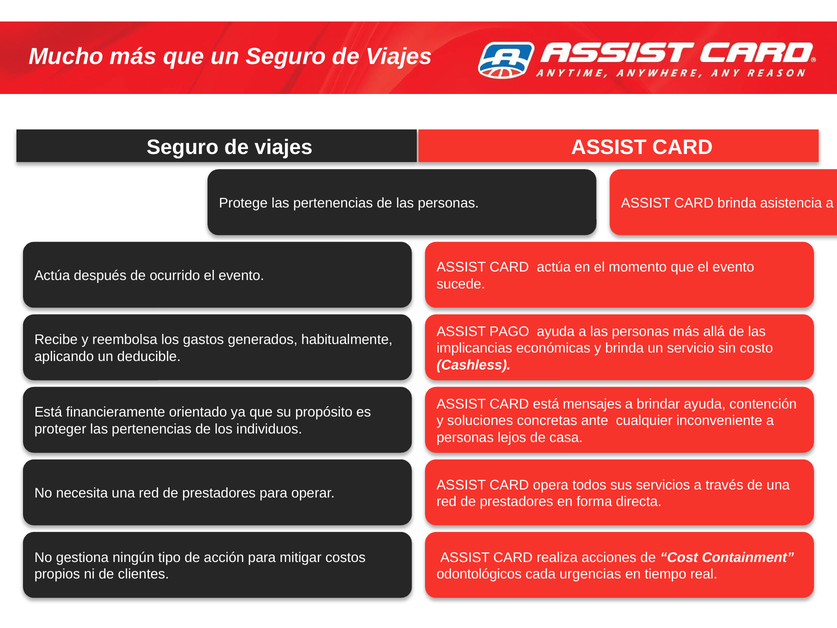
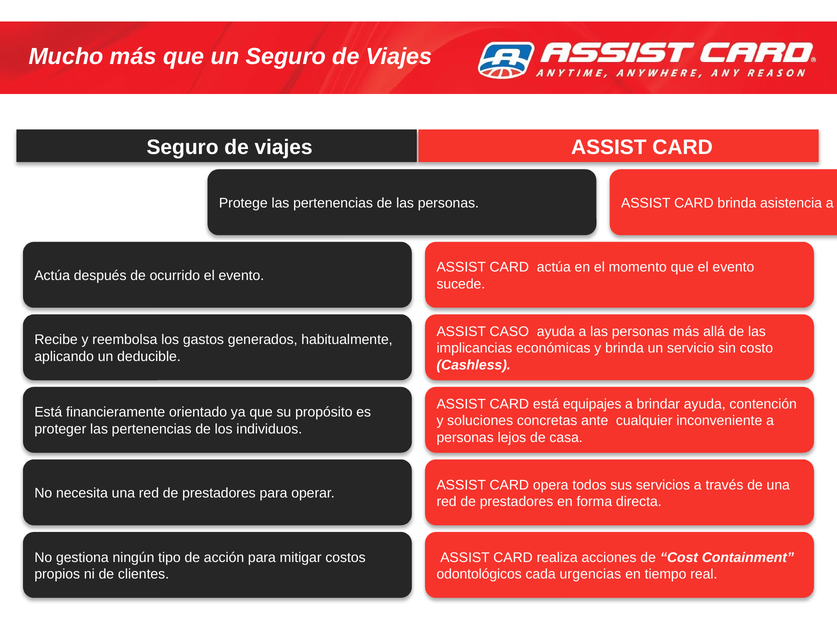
PAGO: PAGO -> CASO (509, 331)
mensajes: mensajes -> equipajes (592, 404)
